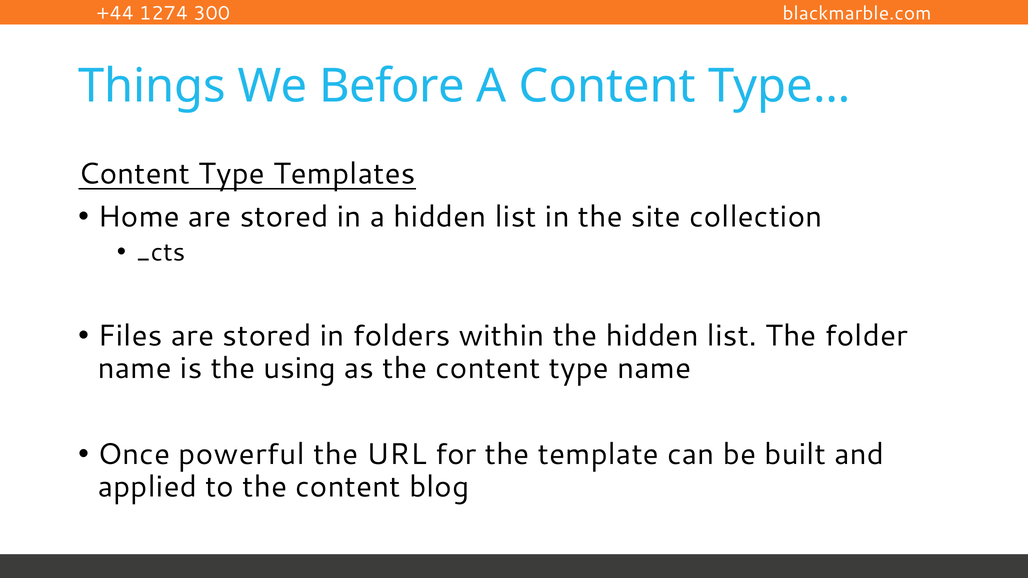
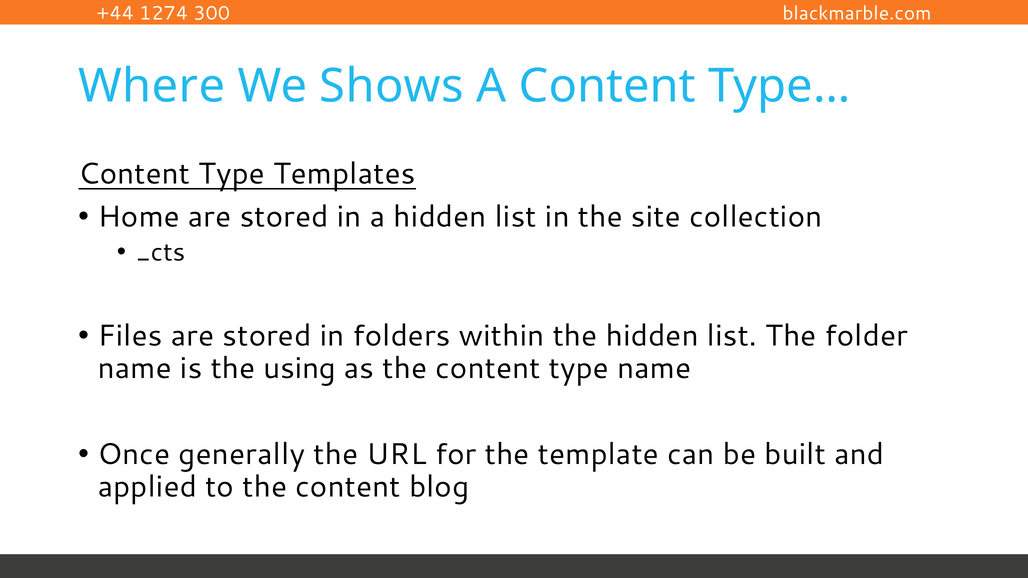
Things: Things -> Where (152, 86)
Before: Before -> Shows (392, 86)
powerful: powerful -> generally (242, 455)
